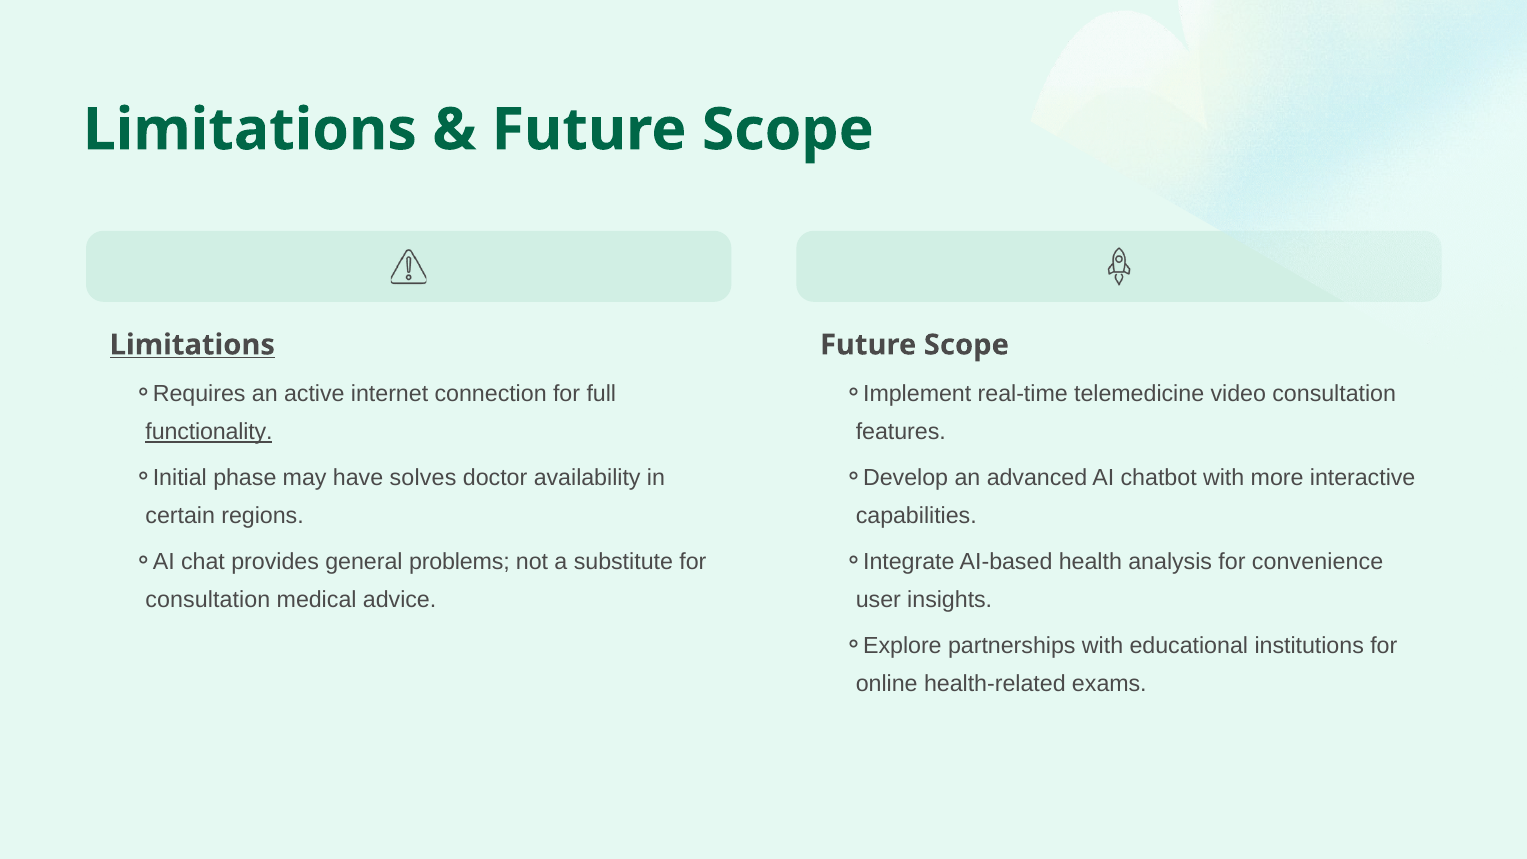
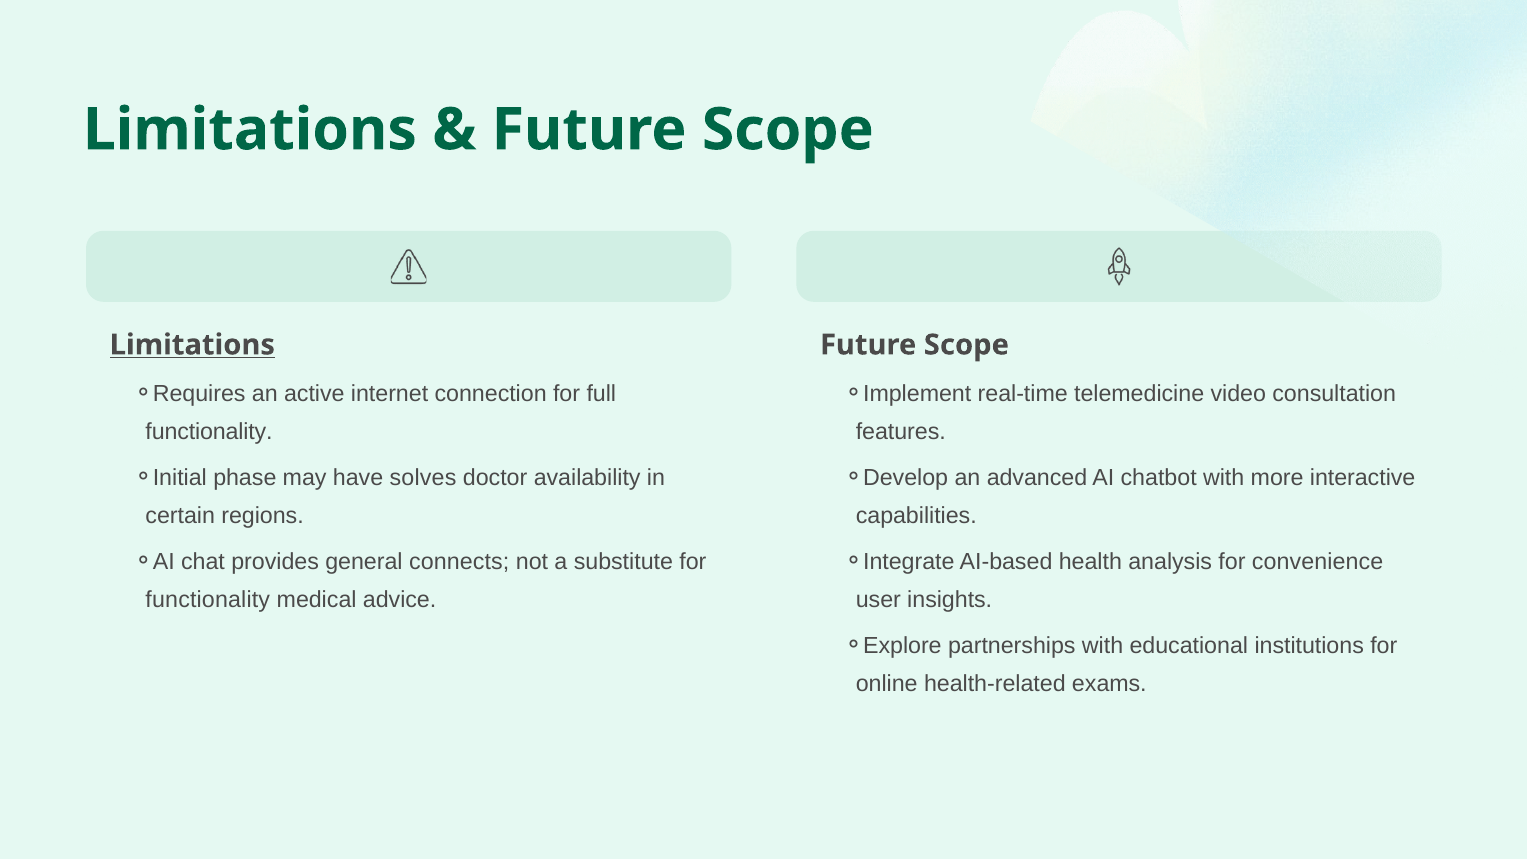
functionality underline: present -> none (209, 432)
problems: problems -> connects (459, 562)
consultation: consultation -> functionality (208, 600)
